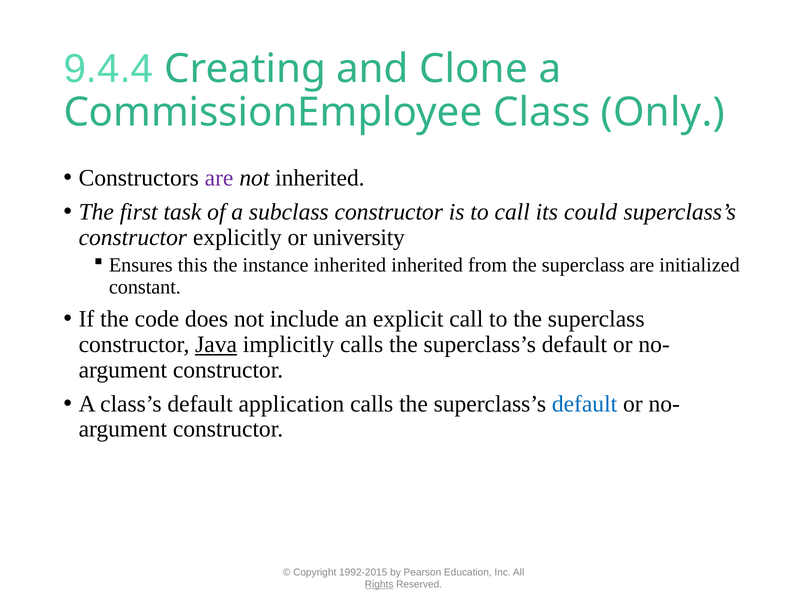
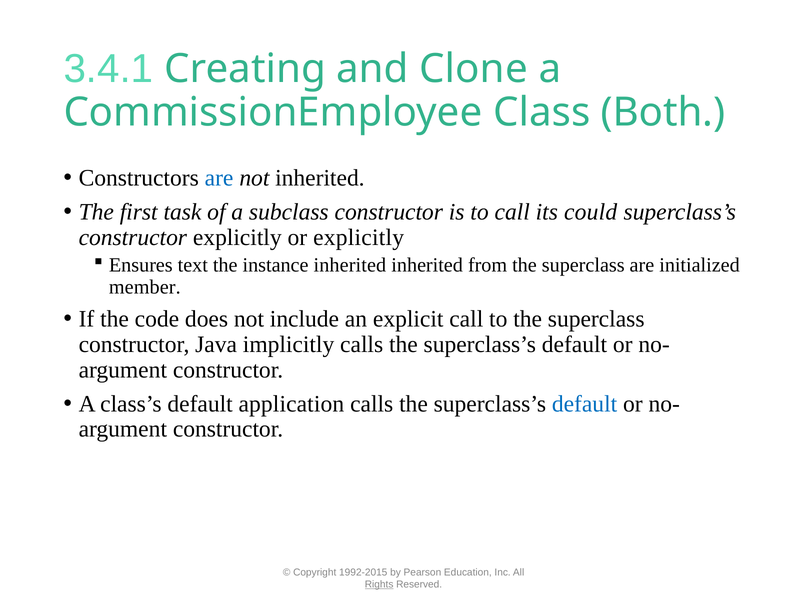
9.4.4: 9.4.4 -> 3.4.1 (108, 69)
Only: Only -> Both (663, 112)
are colour: purple -> blue (219, 178)
or university: university -> explicitly (359, 237)
this: this -> text (193, 265)
constant: constant -> member (145, 287)
Java underline: present -> none (216, 344)
